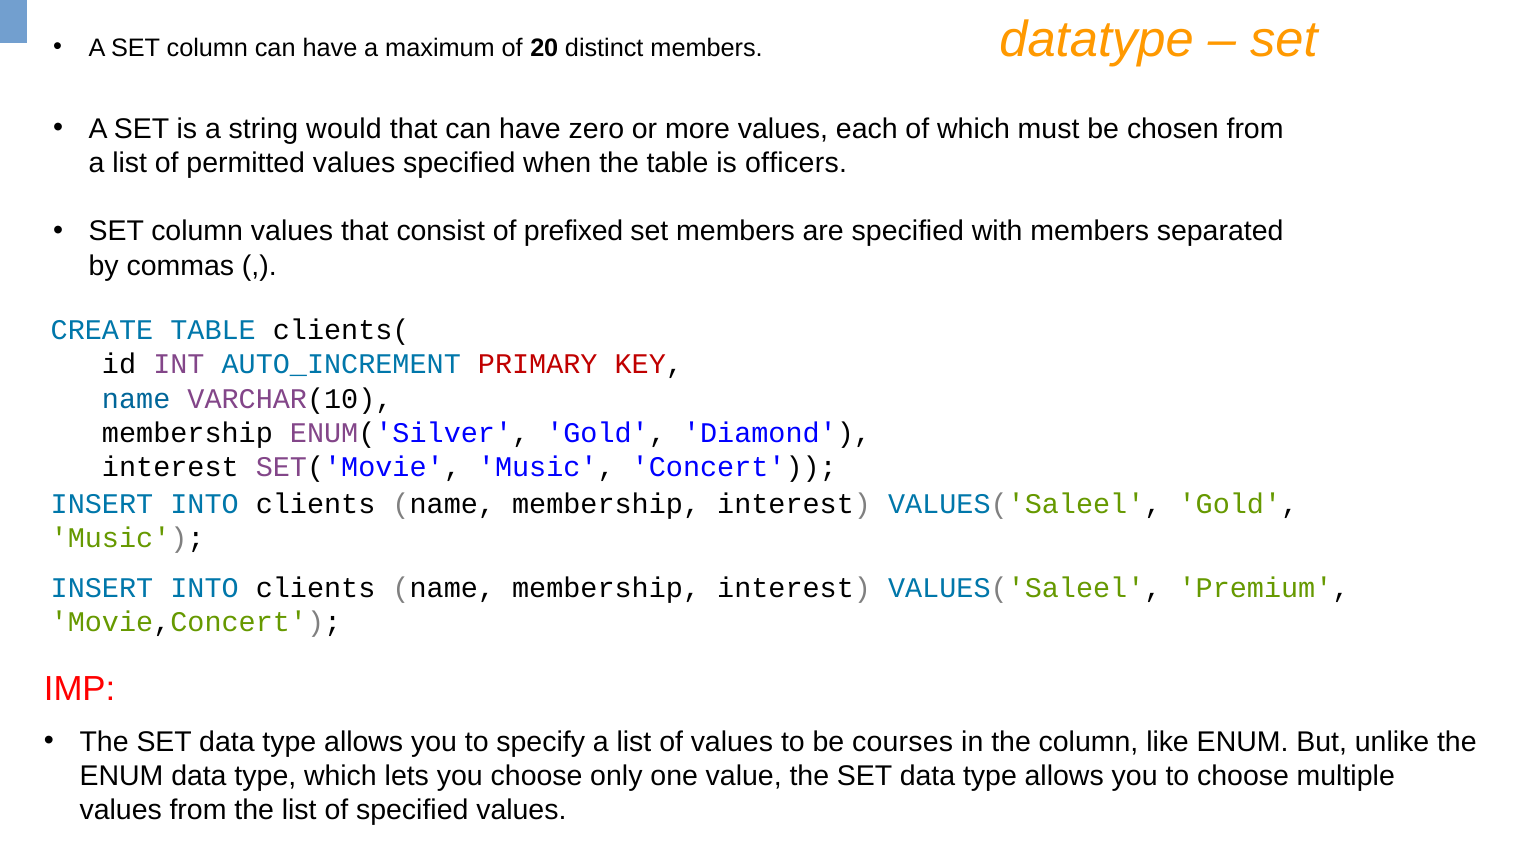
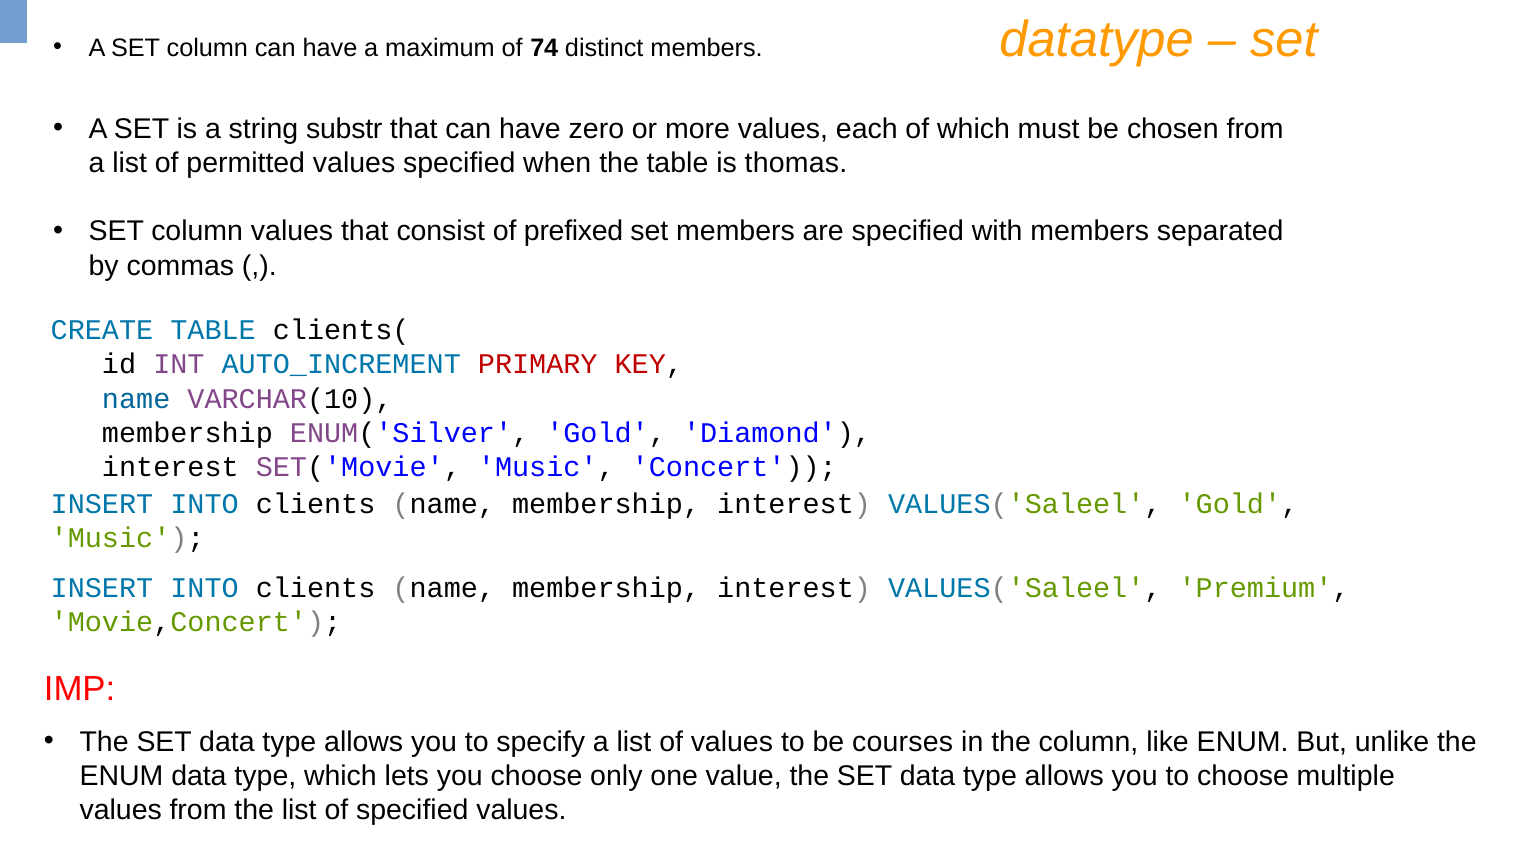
20: 20 -> 74 (544, 48)
would: would -> substr (344, 129)
officers: officers -> thomas (796, 163)
